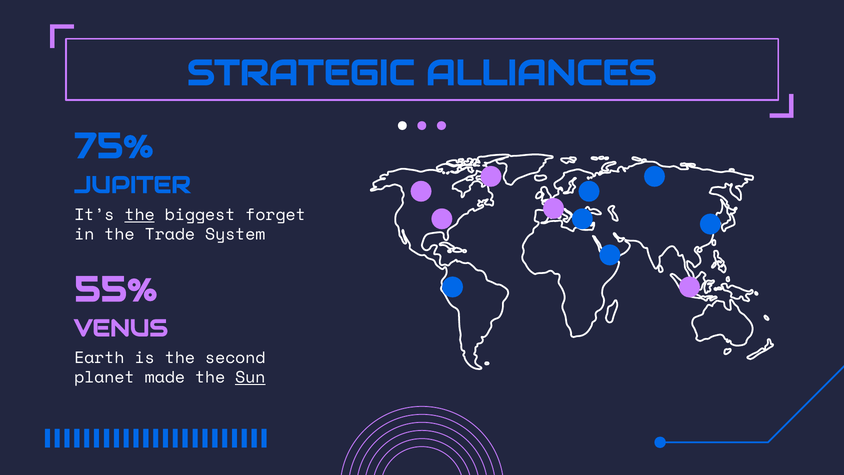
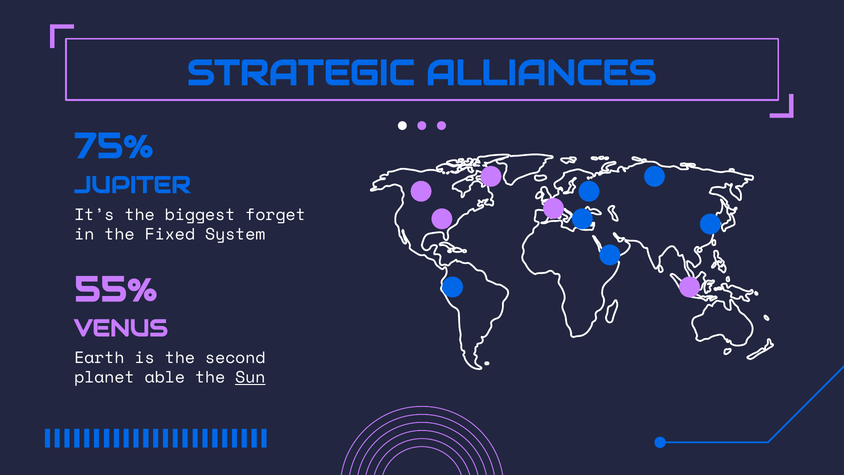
the underline: present -> none (140, 215)
Trade: Trade -> Fixed (170, 234)
made: made -> able (165, 377)
